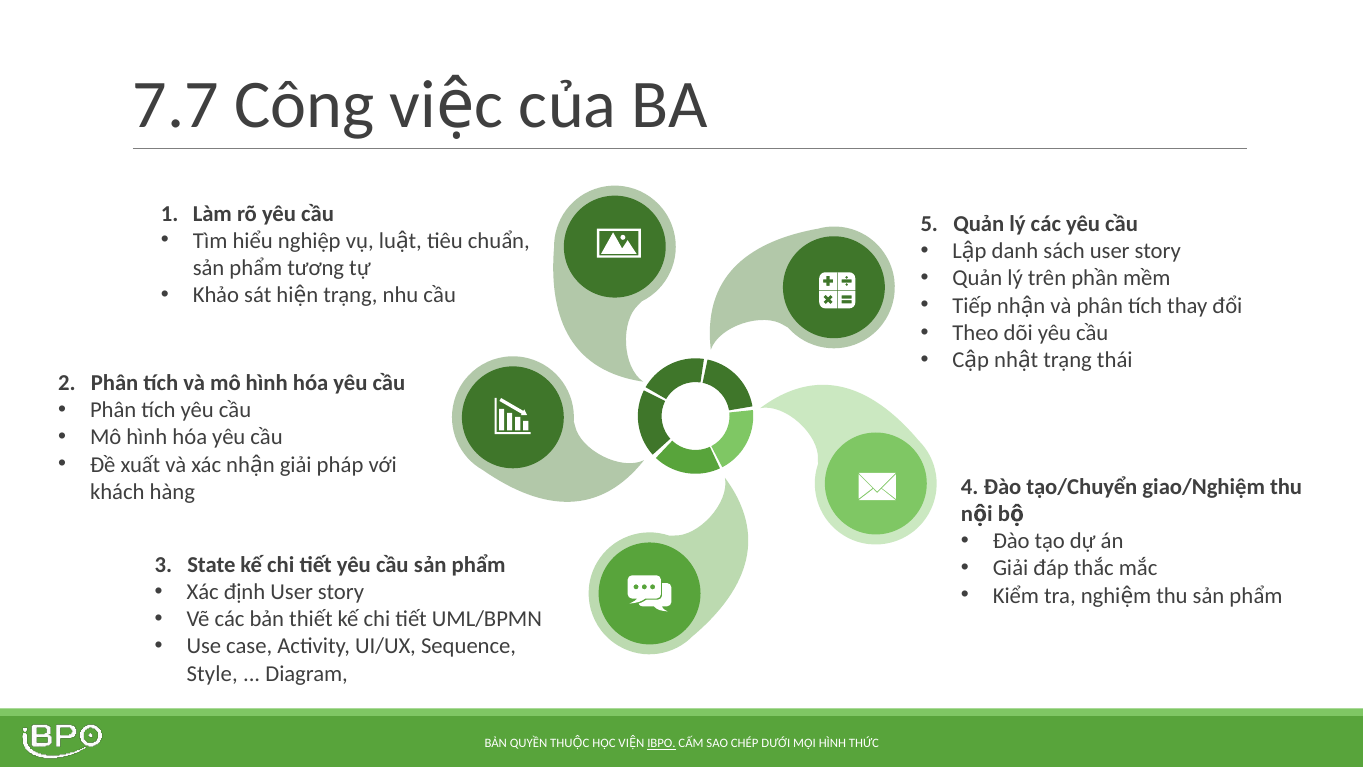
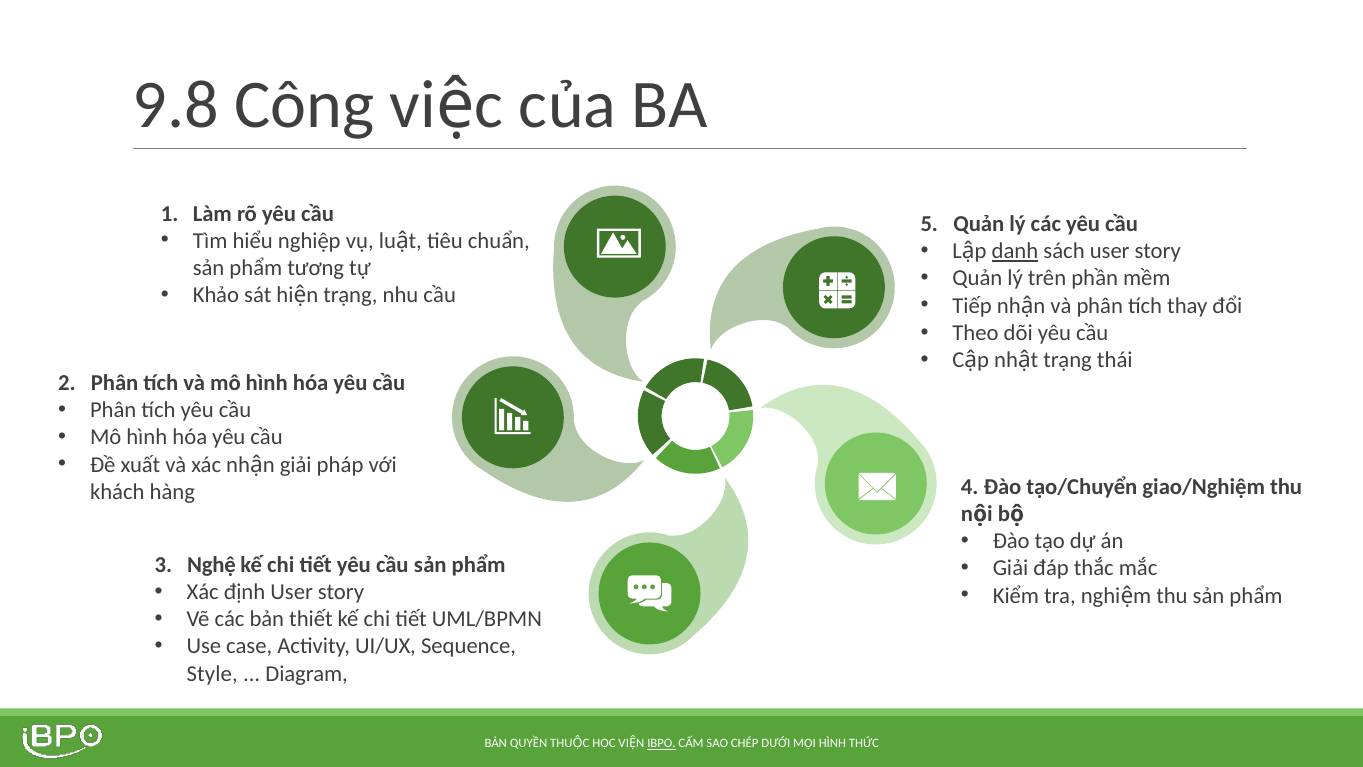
7.7: 7.7 -> 9.8 (176, 105)
danh underline: none -> present (1015, 251)
State: State -> Nghệ (212, 564)
